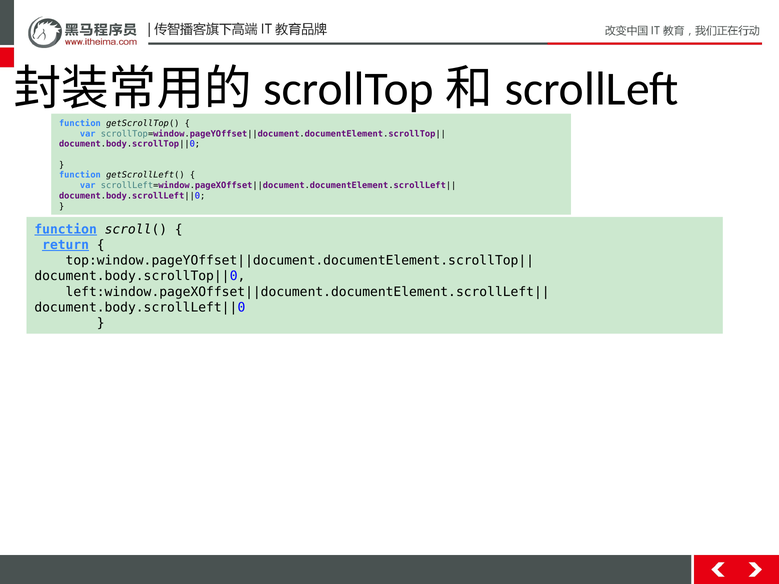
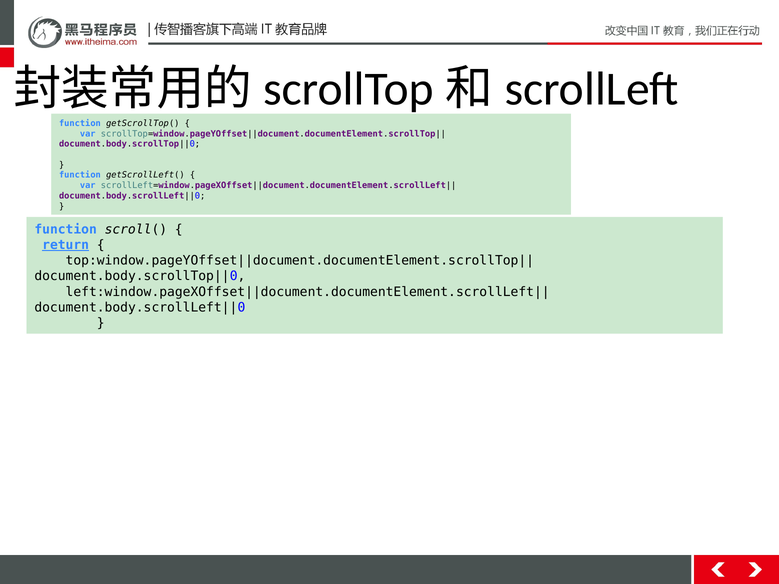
function underline: present -> none (66, 230)
